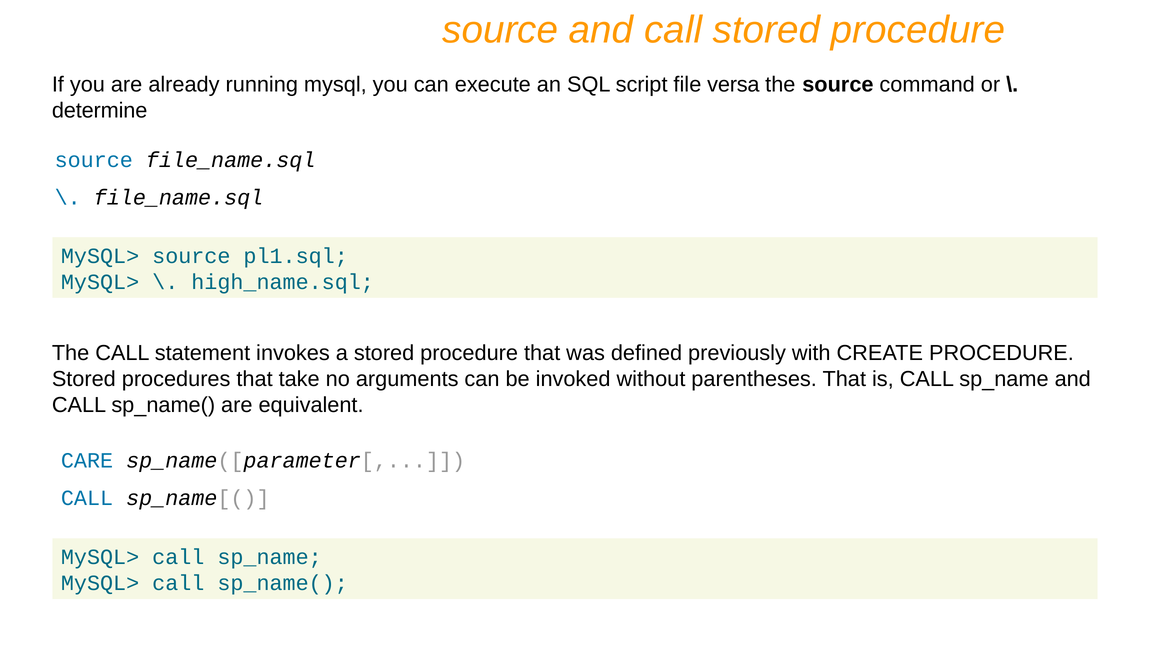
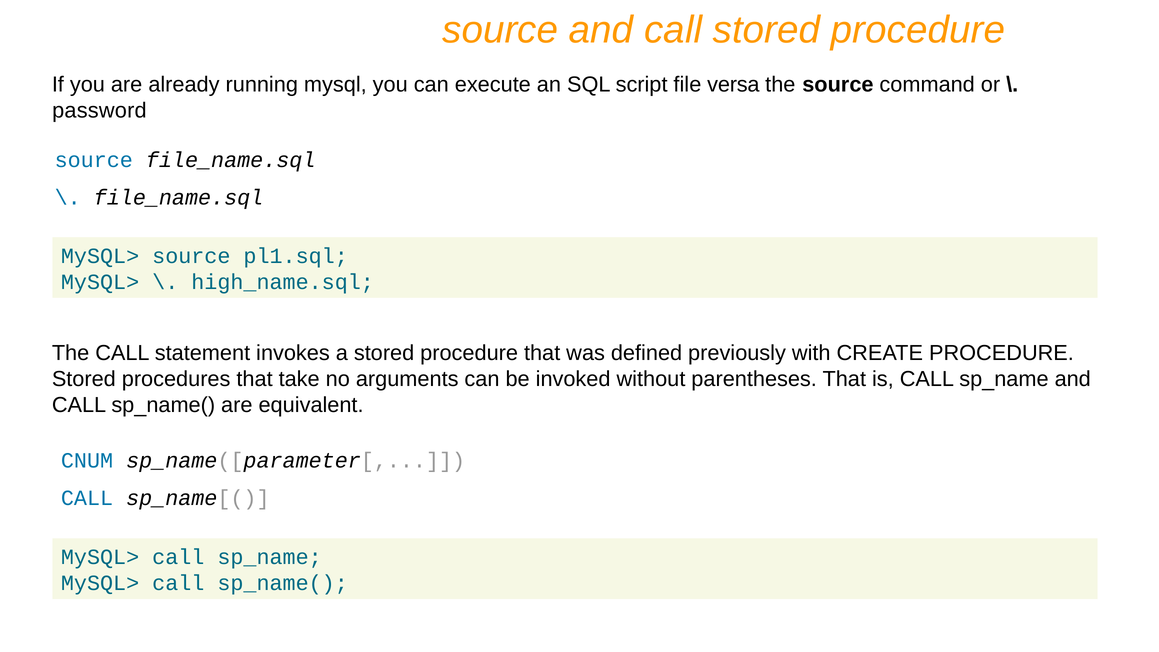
determine: determine -> password (99, 111)
CARE: CARE -> CNUM (87, 460)
